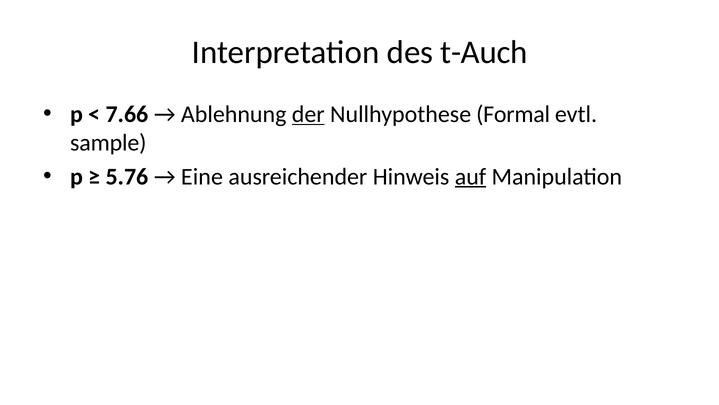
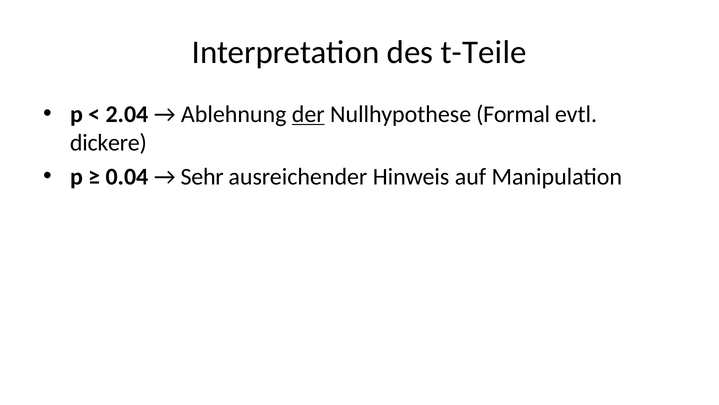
t-Auch: t-Auch -> t-Teile (484, 52)
7.66: 7.66 -> 2.04 (127, 114)
sample: sample -> dickere (108, 143)
5.76: 5.76 -> 0.04 (127, 176)
Eine: Eine -> Sehr (202, 176)
auf underline: present -> none (470, 176)
